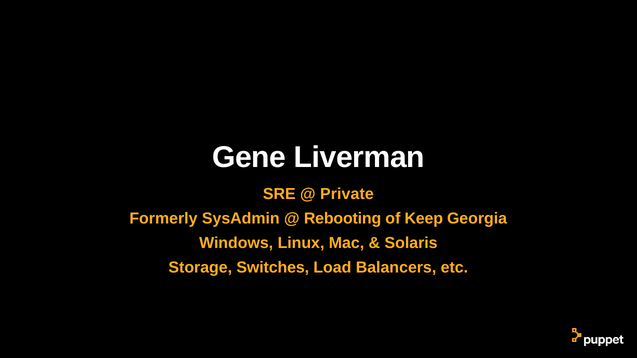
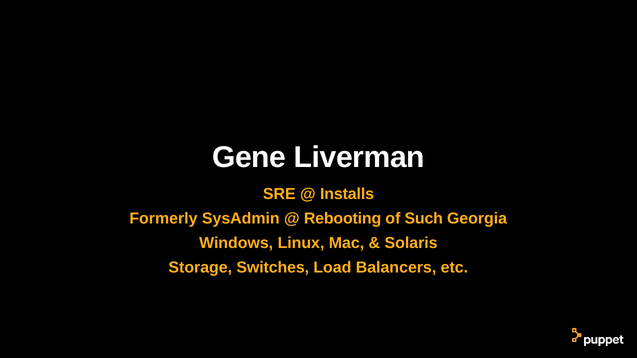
Private: Private -> Installs (347, 194)
Keep: Keep -> Such (424, 219)
